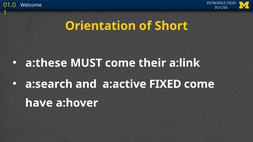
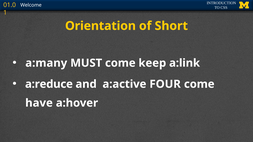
a:these: a:these -> a:many (46, 63)
their: their -> keep (152, 63)
a:search: a:search -> a:reduce (49, 84)
FIXED: FIXED -> FOUR (165, 84)
